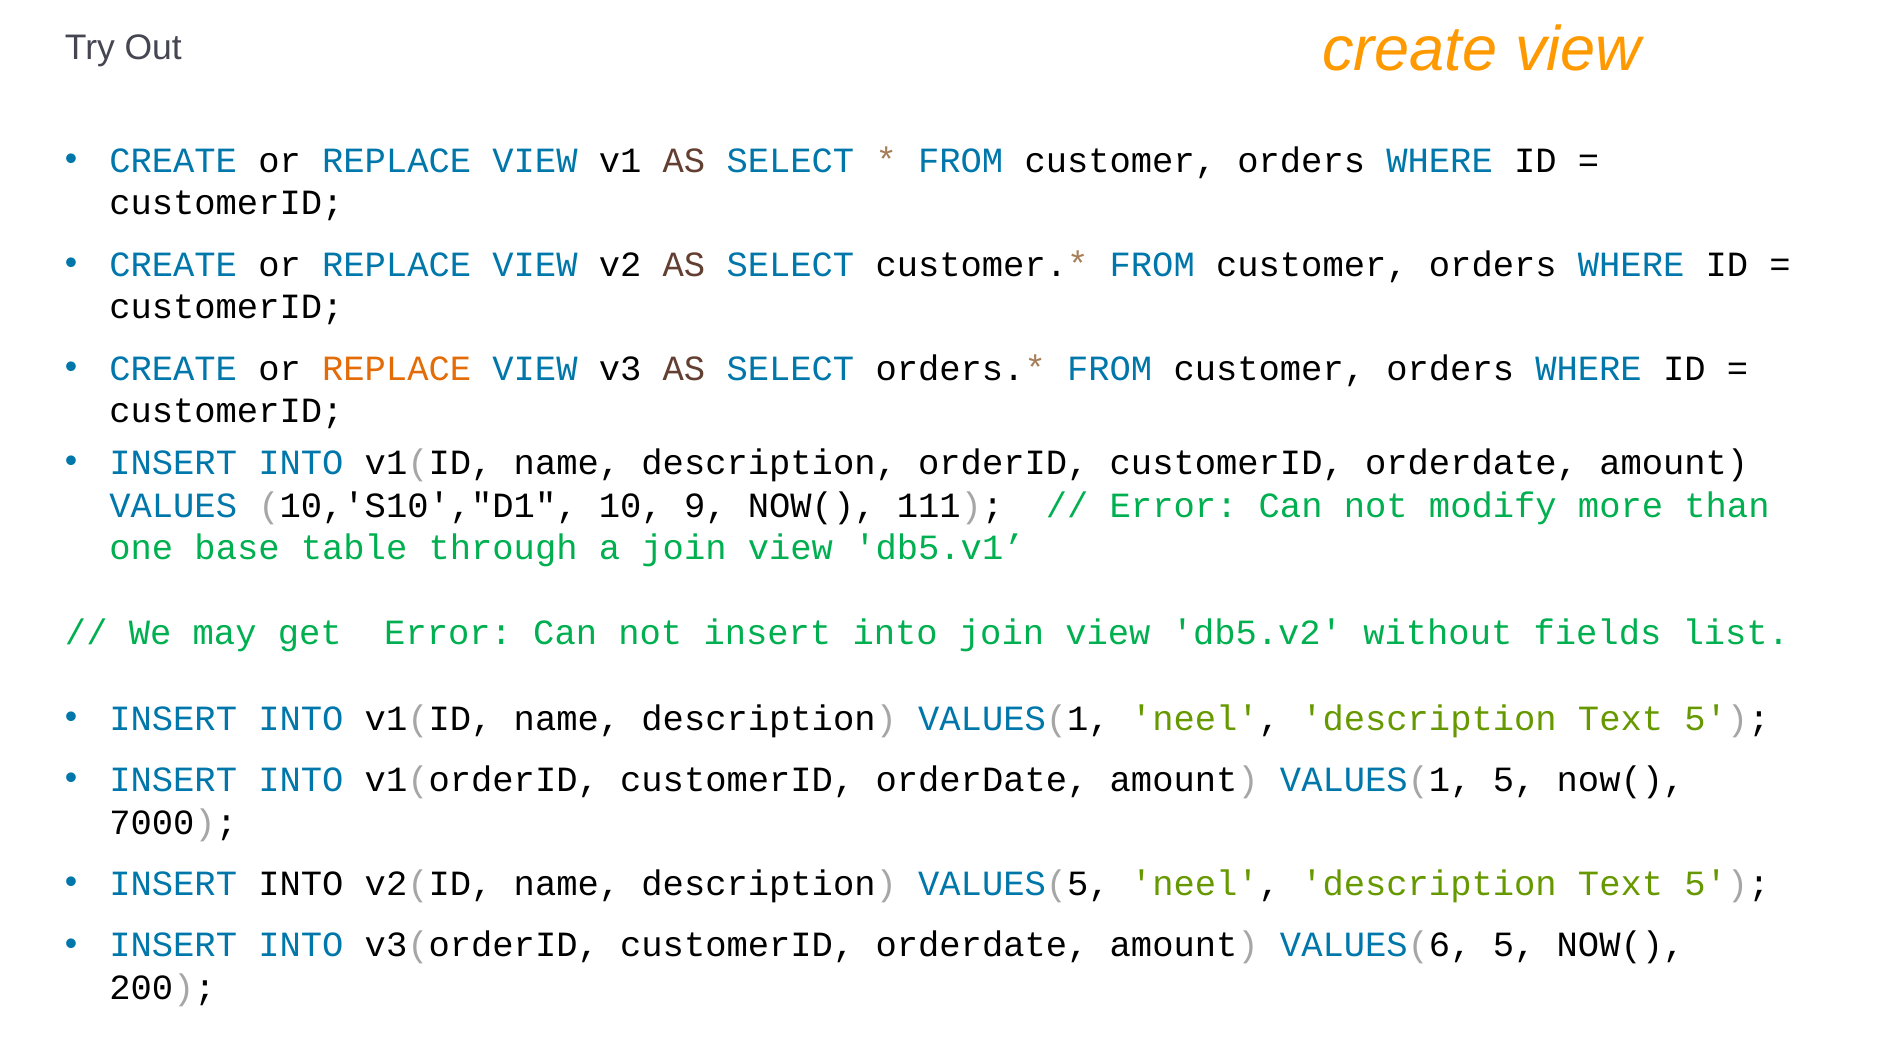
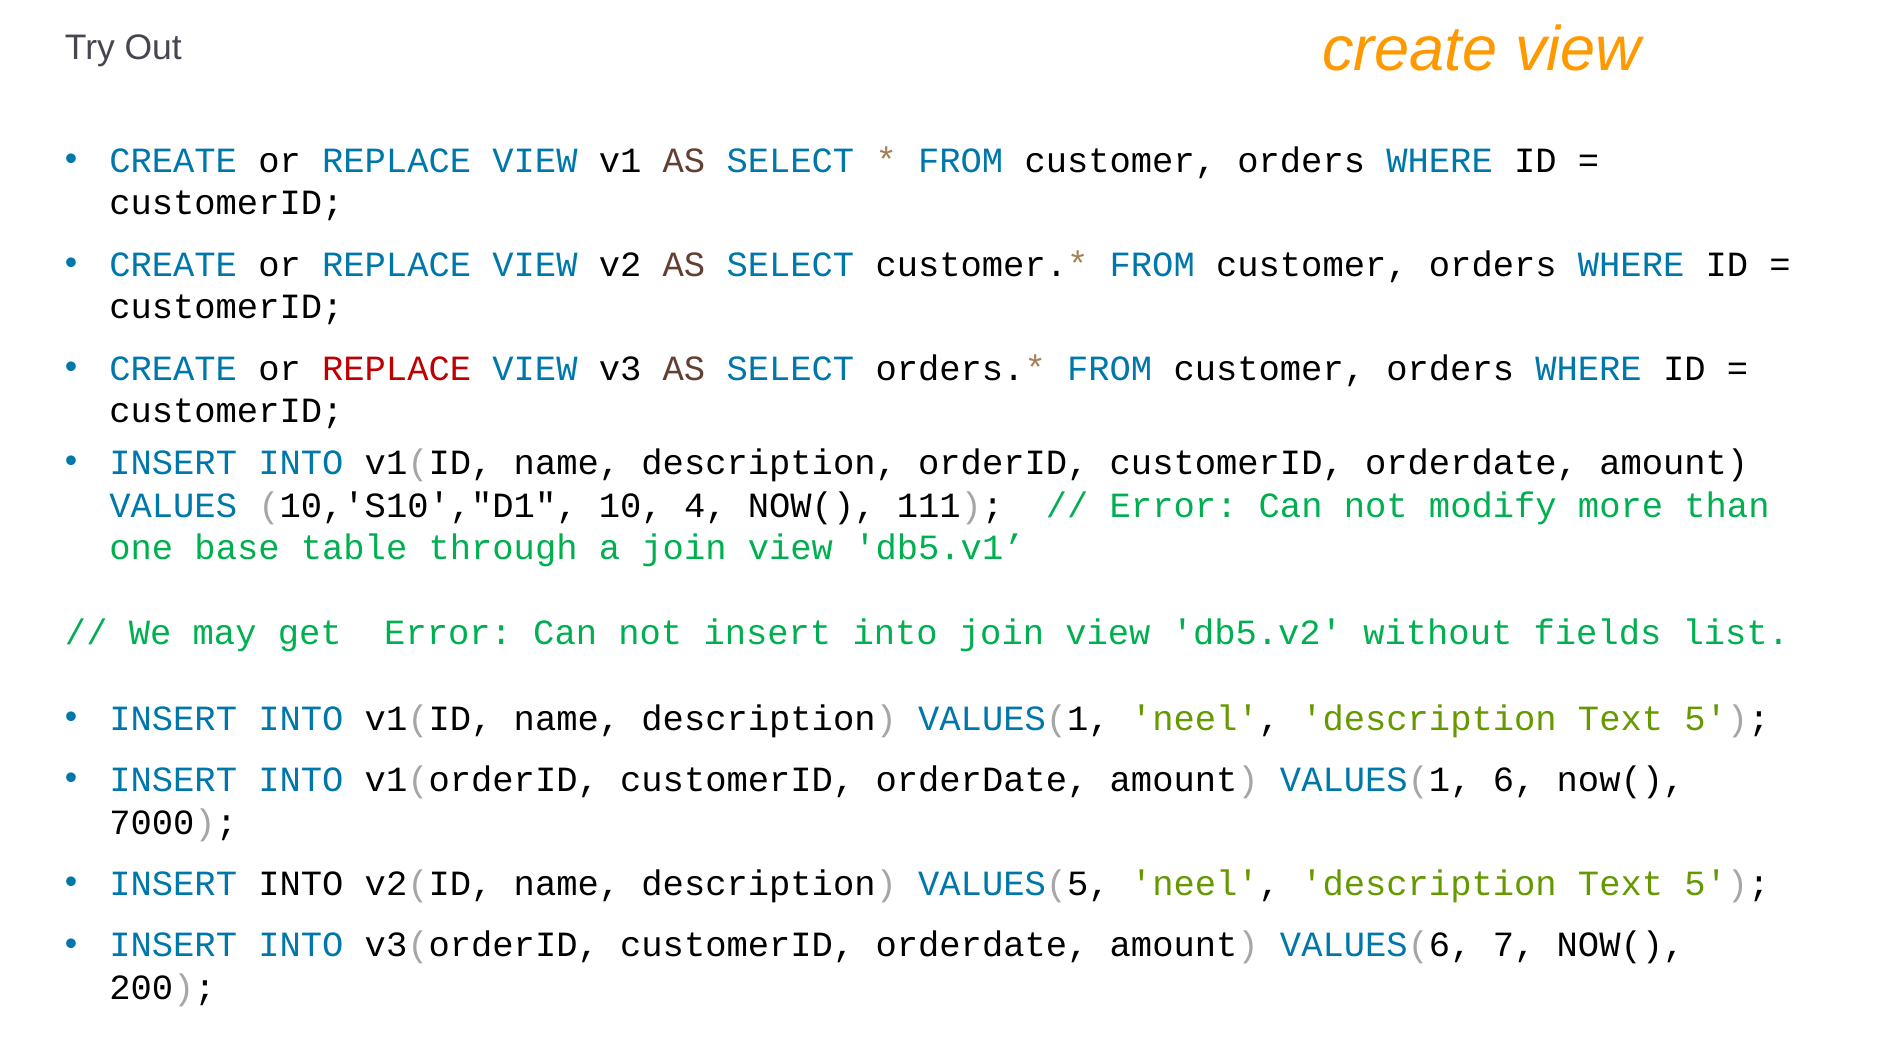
REPLACE colour: orange -> red (397, 369)
9: 9 -> 4 (705, 506)
VALUES(1 5: 5 -> 6 (1514, 780)
VALUES(6 5: 5 -> 7 (1514, 945)
